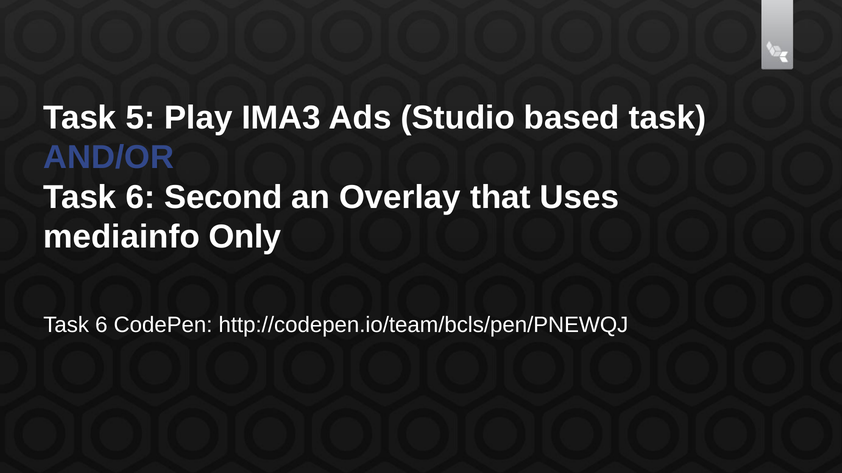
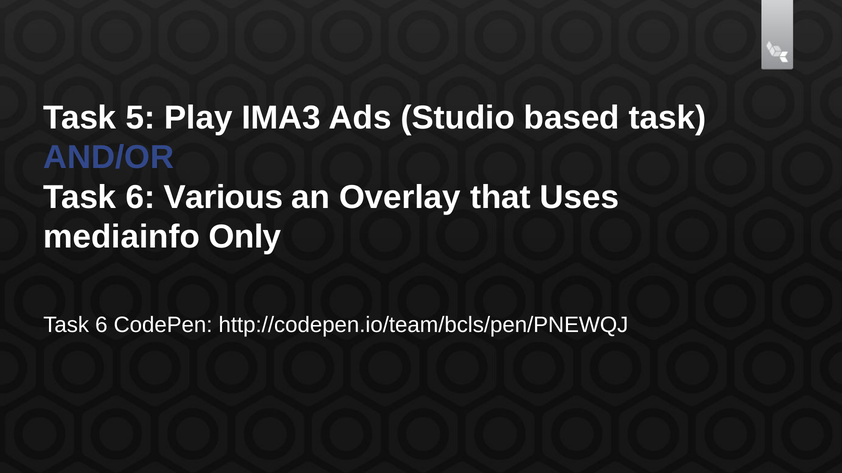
Second: Second -> Various (223, 197)
